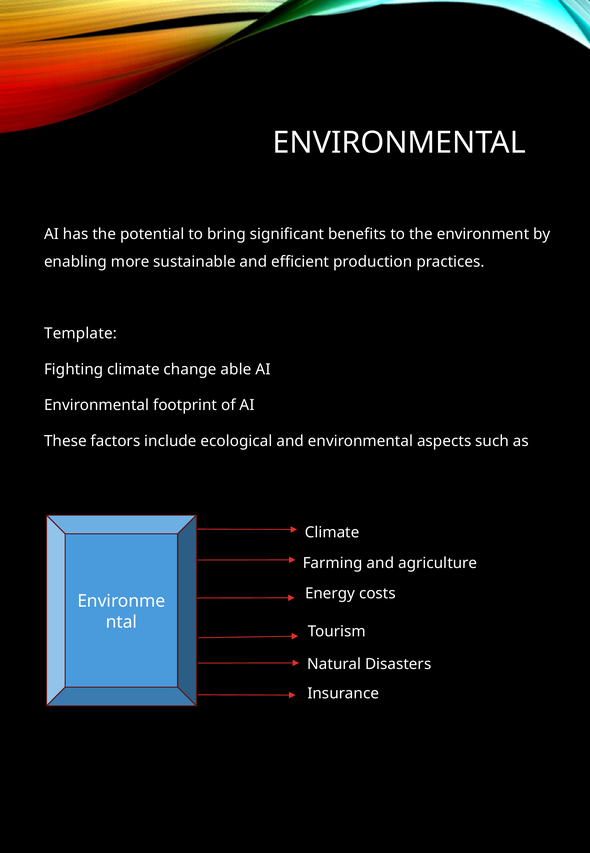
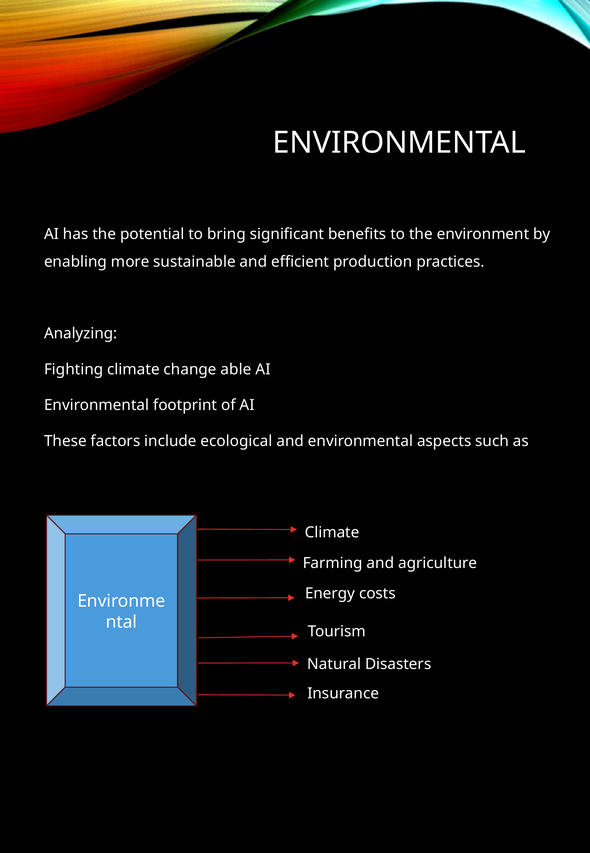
Template: Template -> Analyzing (81, 333)
